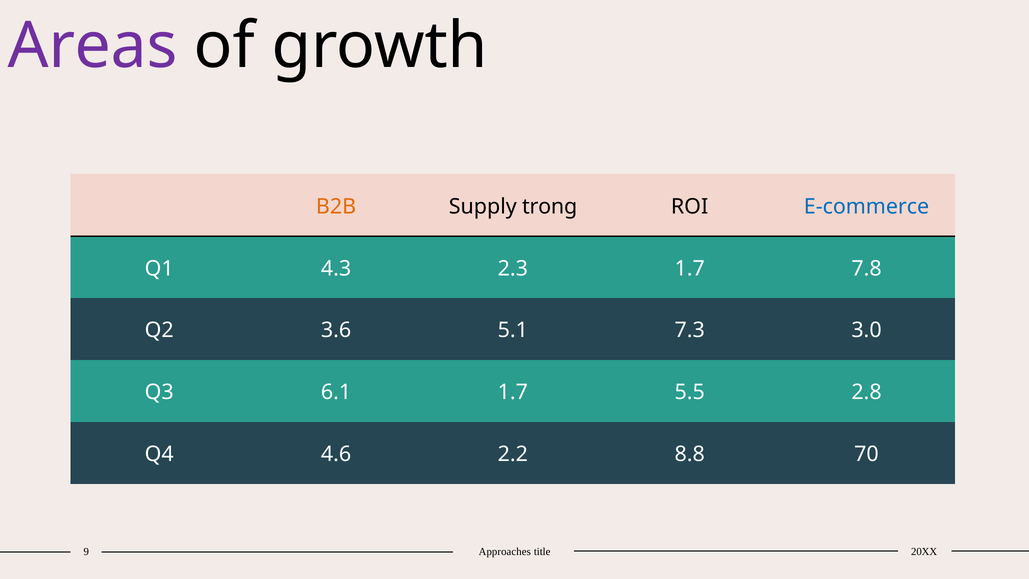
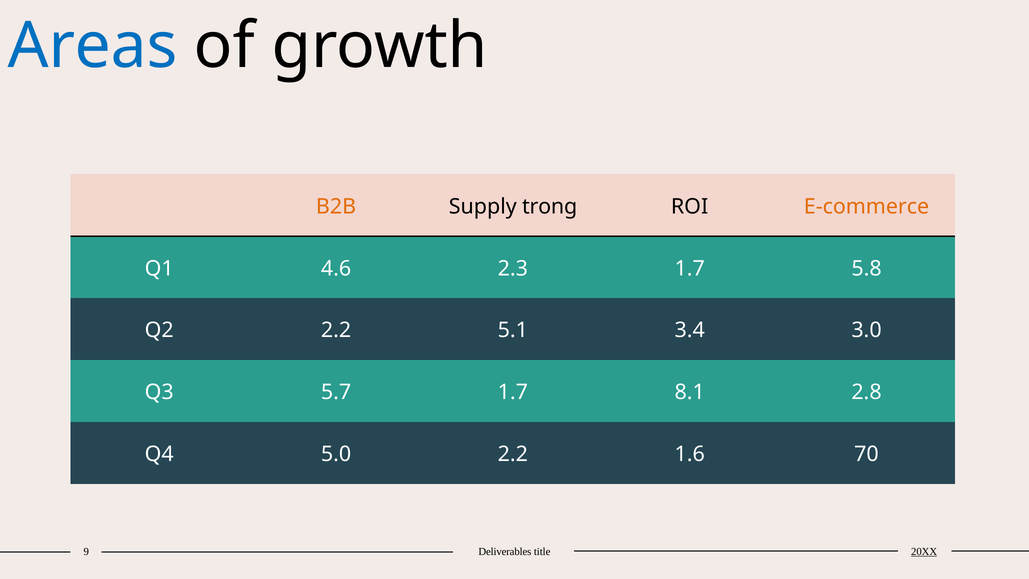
Areas colour: purple -> blue (93, 46)
E-commerce colour: blue -> orange (867, 206)
4.3: 4.3 -> 4.6 (336, 268)
7.8: 7.8 -> 5.8 (867, 268)
Q2 3.6: 3.6 -> 2.2 (336, 330)
7.3: 7.3 -> 3.4 (690, 330)
6.1: 6.1 -> 5.7 (336, 392)
5.5: 5.5 -> 8.1 (690, 392)
4.6: 4.6 -> 5.0 (336, 454)
8.8: 8.8 -> 1.6 (690, 454)
Approaches: Approaches -> Deliverables (505, 551)
20XX underline: none -> present (924, 551)
